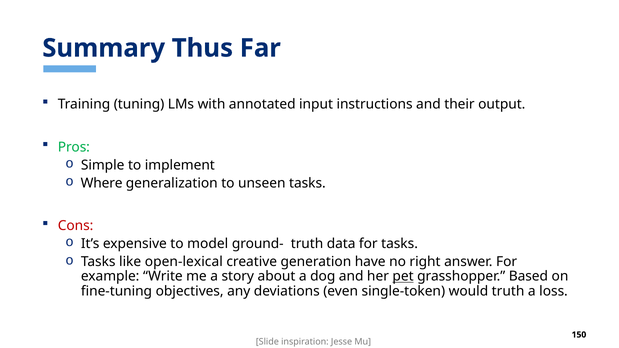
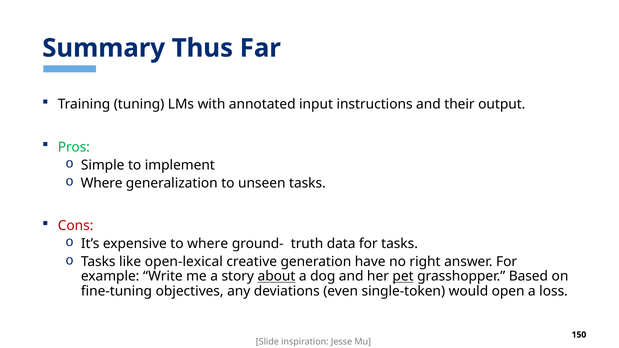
to model: model -> where (208, 244)
about underline: none -> present (276, 277)
would truth: truth -> open (508, 291)
